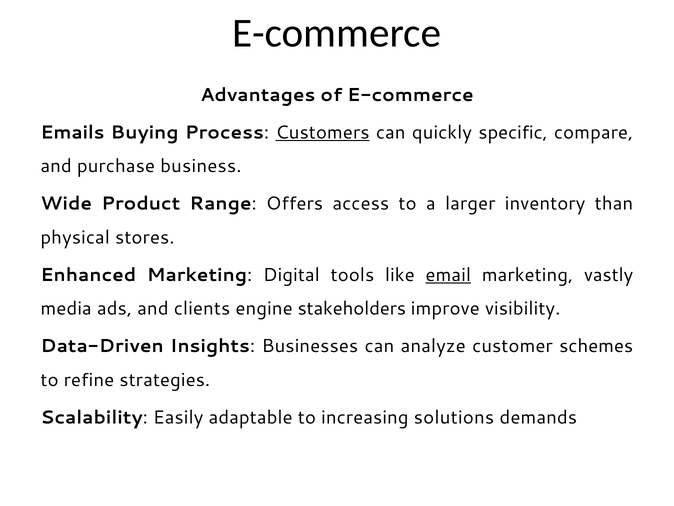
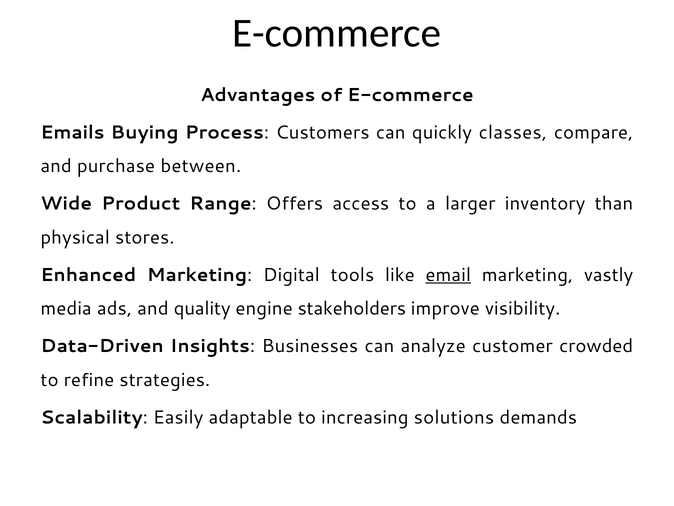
Customers underline: present -> none (323, 132)
specific: specific -> classes (513, 132)
business: business -> between (201, 166)
clients: clients -> quality (202, 308)
schemes: schemes -> crowded (596, 346)
